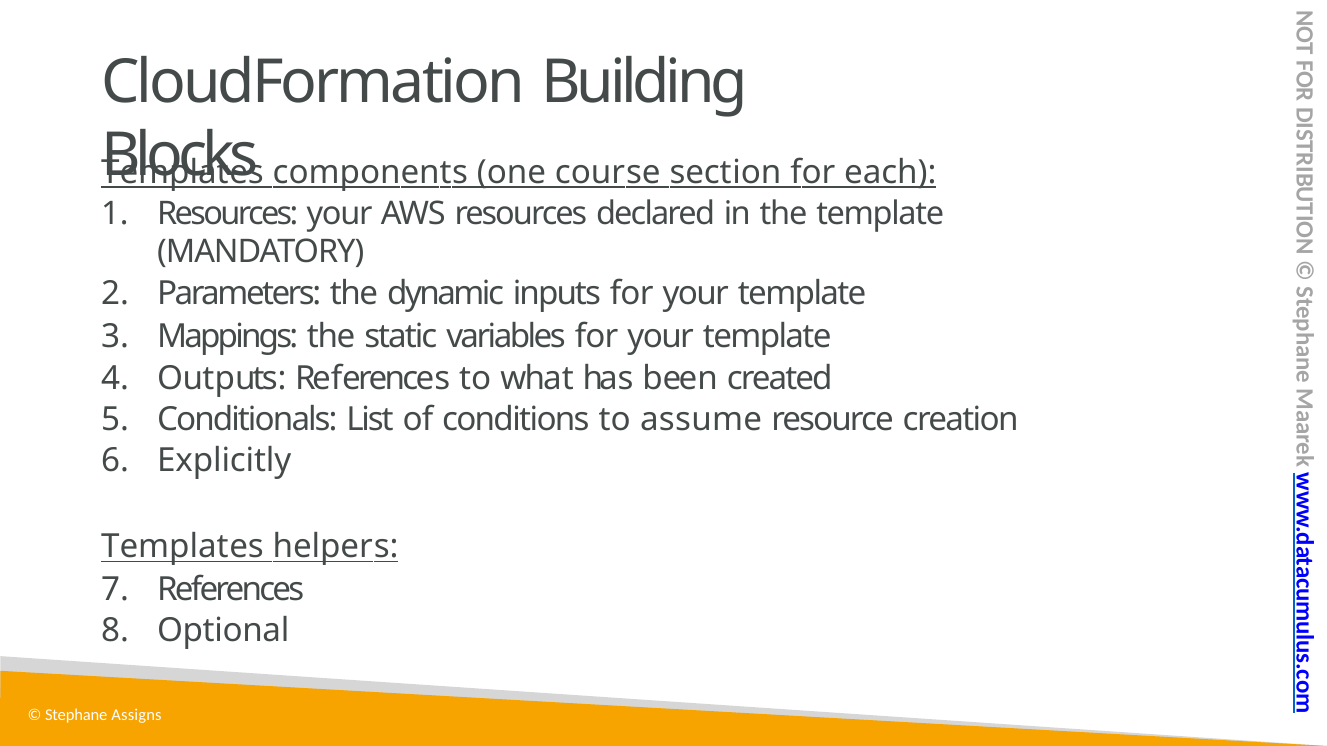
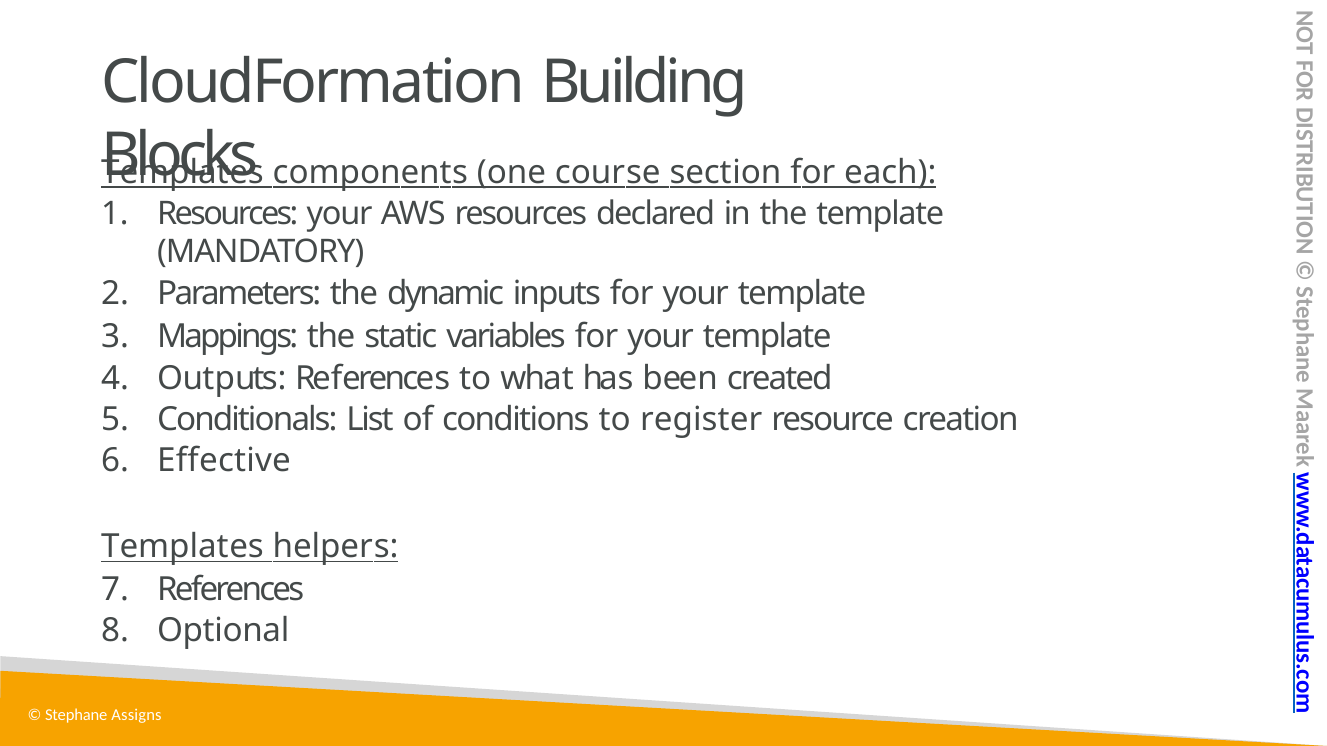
assume: assume -> register (701, 420)
Explicitly: Explicitly -> Effective (224, 461)
